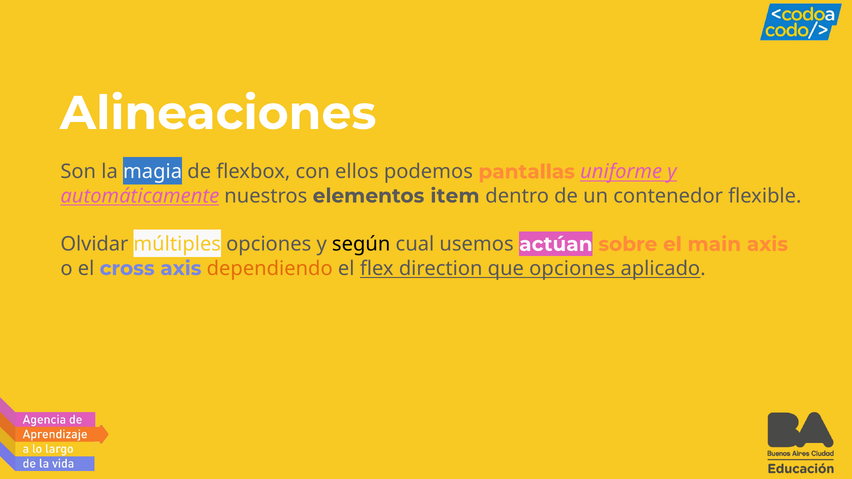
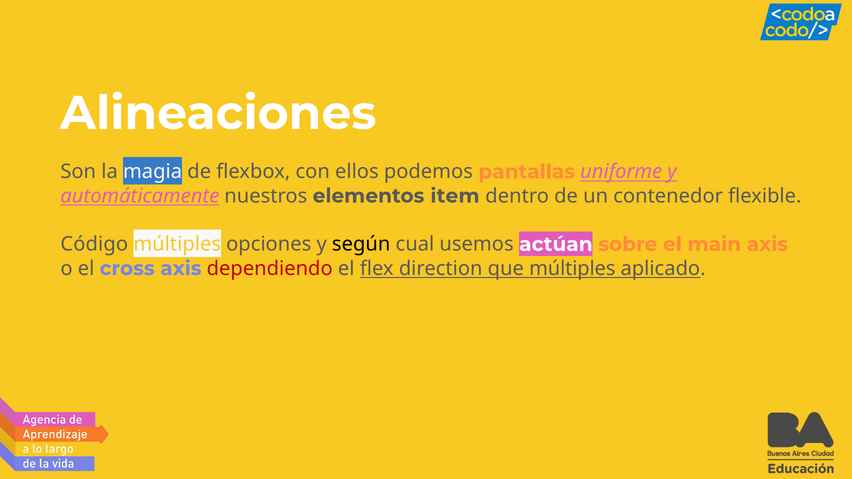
Olvidar: Olvidar -> Código (94, 244)
dependiendo colour: orange -> red (270, 269)
que opciones: opciones -> múltiples (572, 269)
